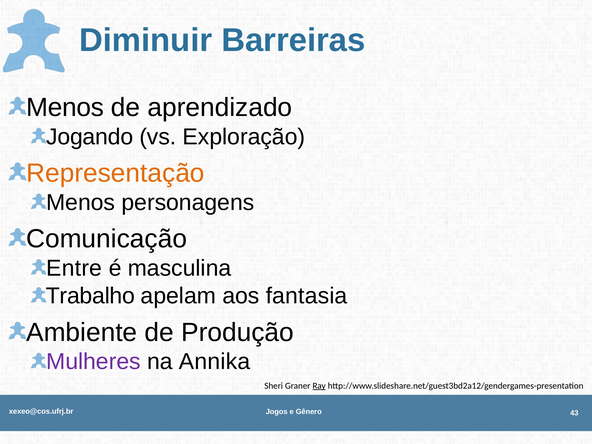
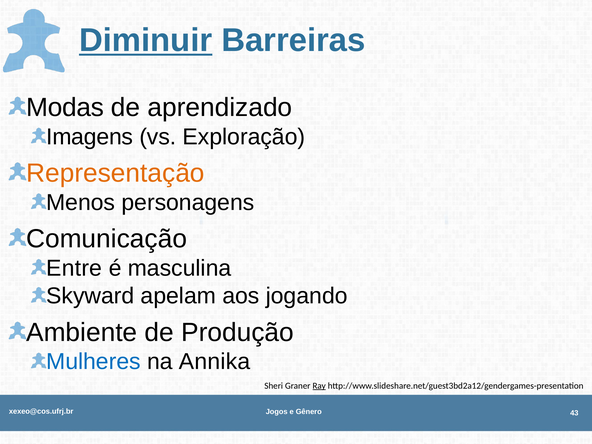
Diminuir underline: none -> present (146, 40)
Menos: Menos -> Modas (65, 107)
Jogando: Jogando -> Imagens (90, 137)
Trabalho: Trabalho -> Skyward (90, 296)
fantasia: fantasia -> jogando (307, 296)
Mulheres colour: purple -> blue (93, 362)
